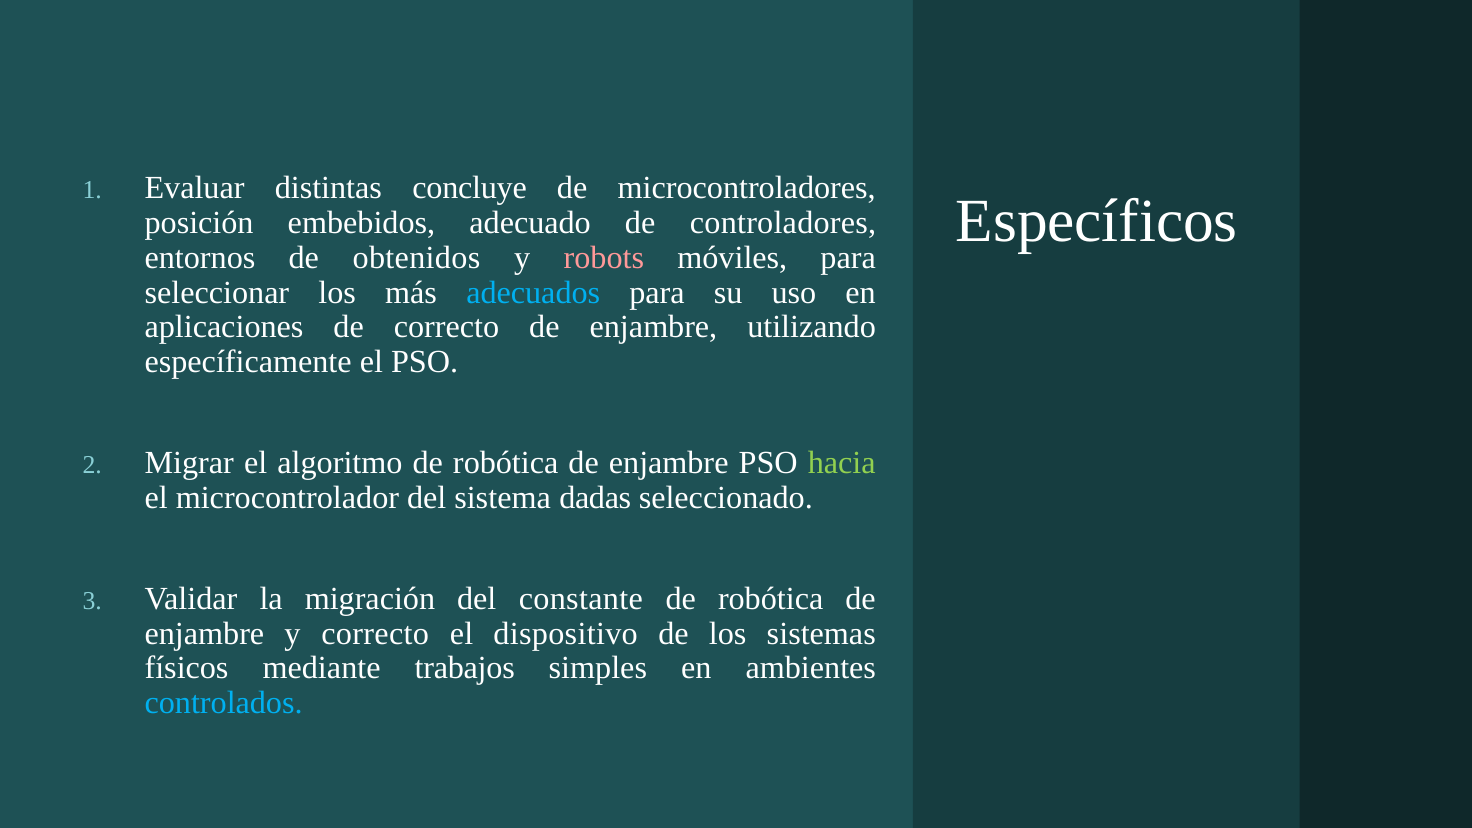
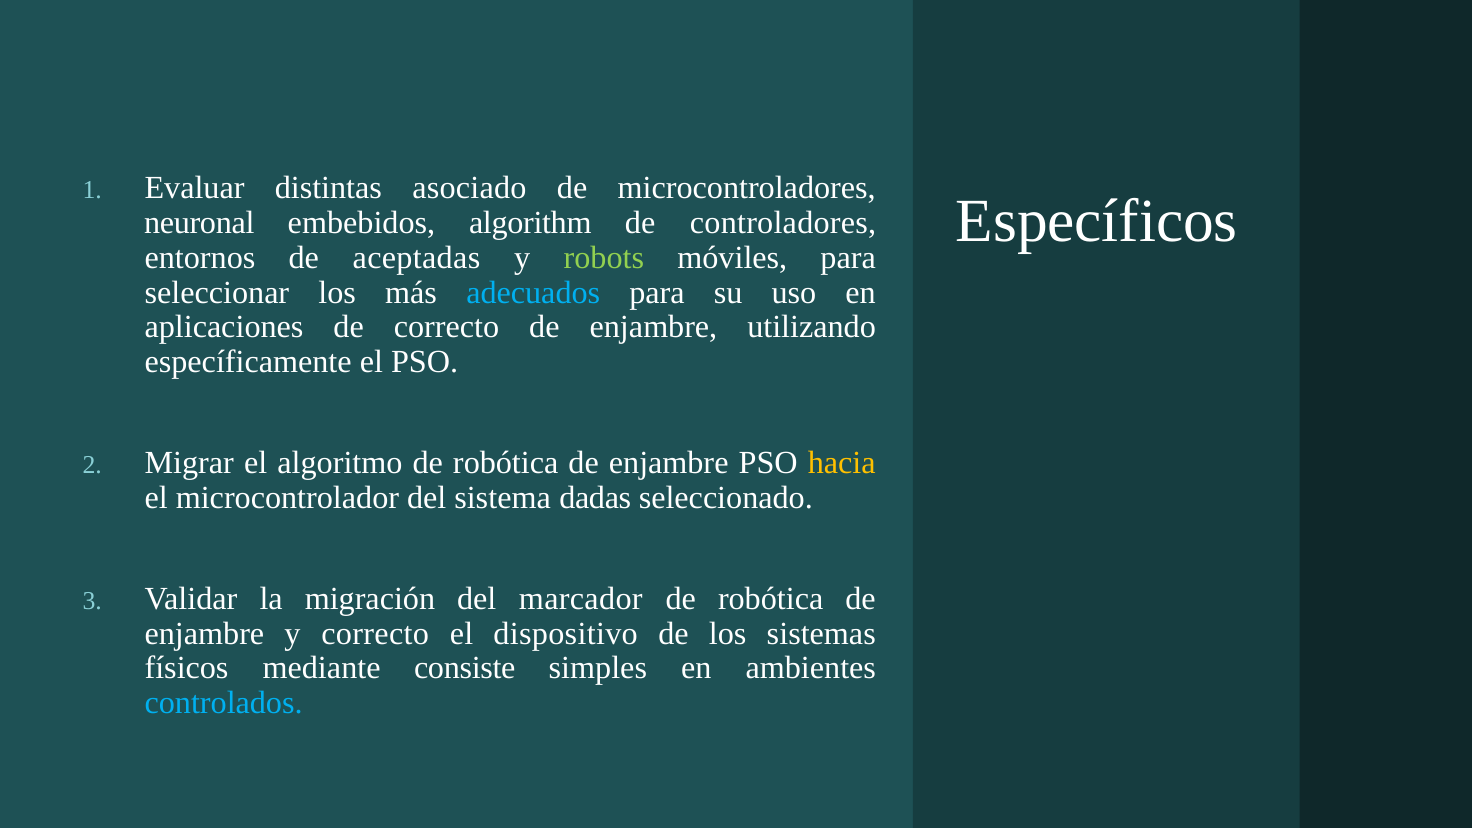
concluye: concluye -> asociado (469, 188)
posición: posición -> neuronal (199, 223)
adecuado: adecuado -> algorithm (530, 223)
obtenidos: obtenidos -> aceptadas (416, 258)
robots colour: pink -> light green (604, 258)
hacia colour: light green -> yellow (842, 463)
constante: constante -> marcador (581, 599)
trabajos: trabajos -> consiste (465, 668)
